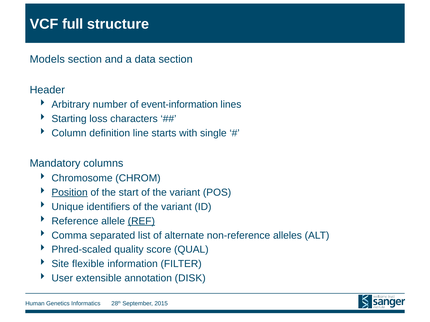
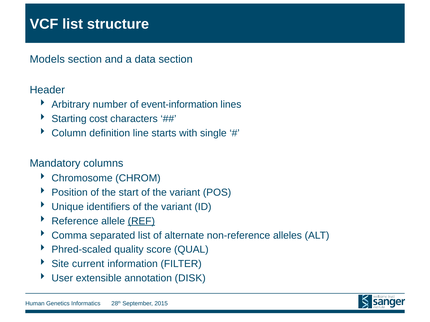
VCF full: full -> list (73, 24)
loss: loss -> cost (98, 119)
Position underline: present -> none (70, 193)
flexible: flexible -> current (88, 264)
